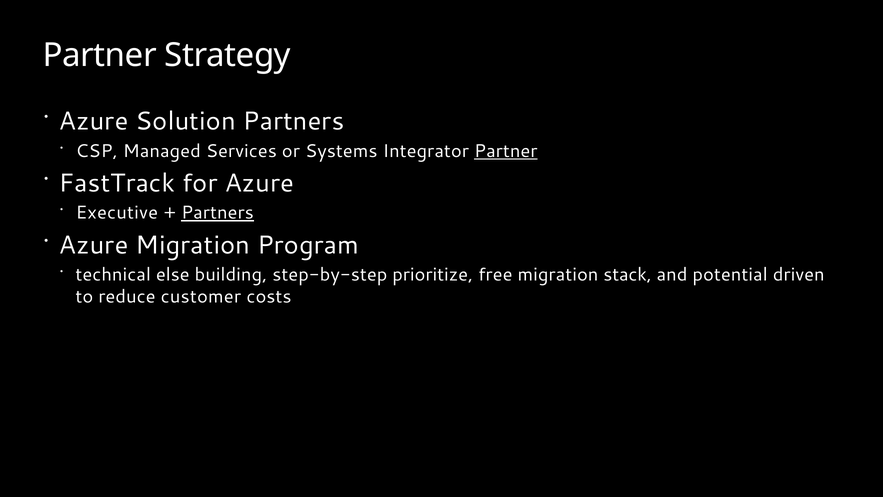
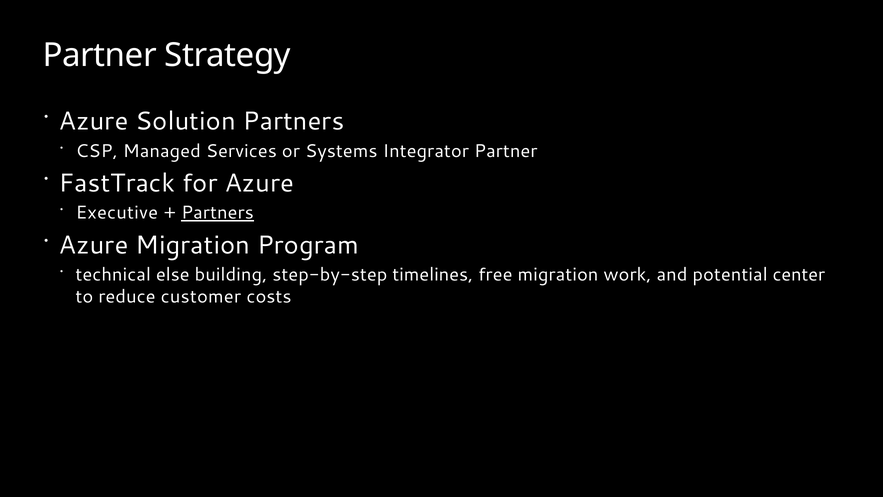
Partner underline: present -> none (506, 151)
prioritize: prioritize -> timelines (433, 275)
stack: stack -> work (627, 275)
driven: driven -> center (799, 275)
